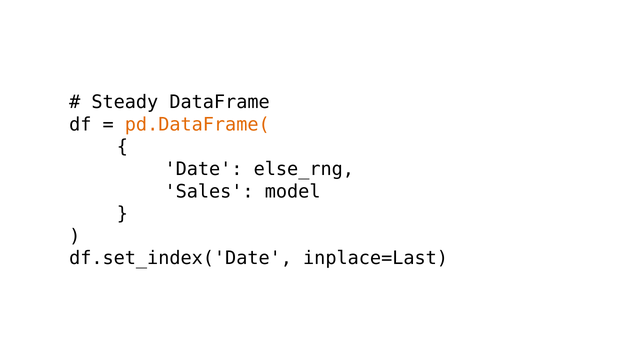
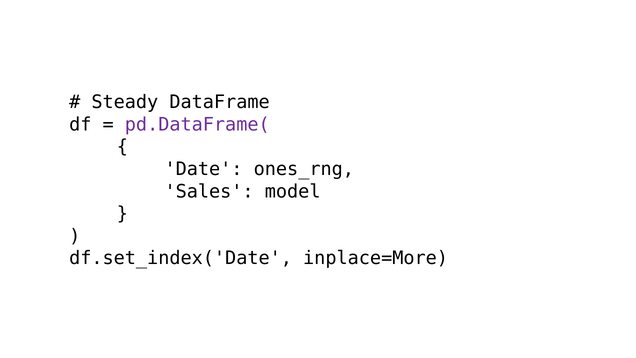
pd.DataFrame( colour: orange -> purple (197, 124)
else_rng: else_rng -> ones_rng (304, 169)
inplace=Last: inplace=Last -> inplace=More (376, 258)
